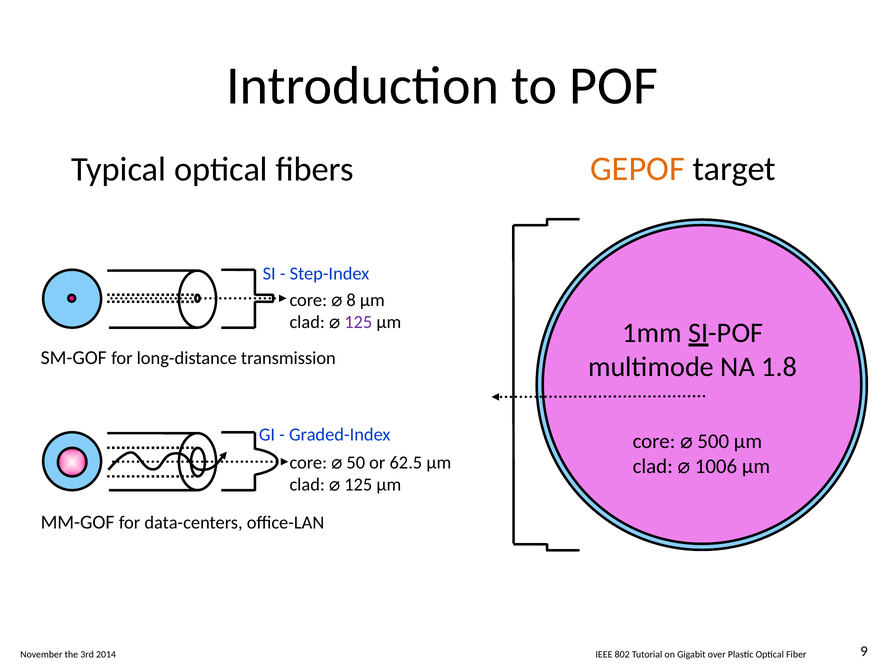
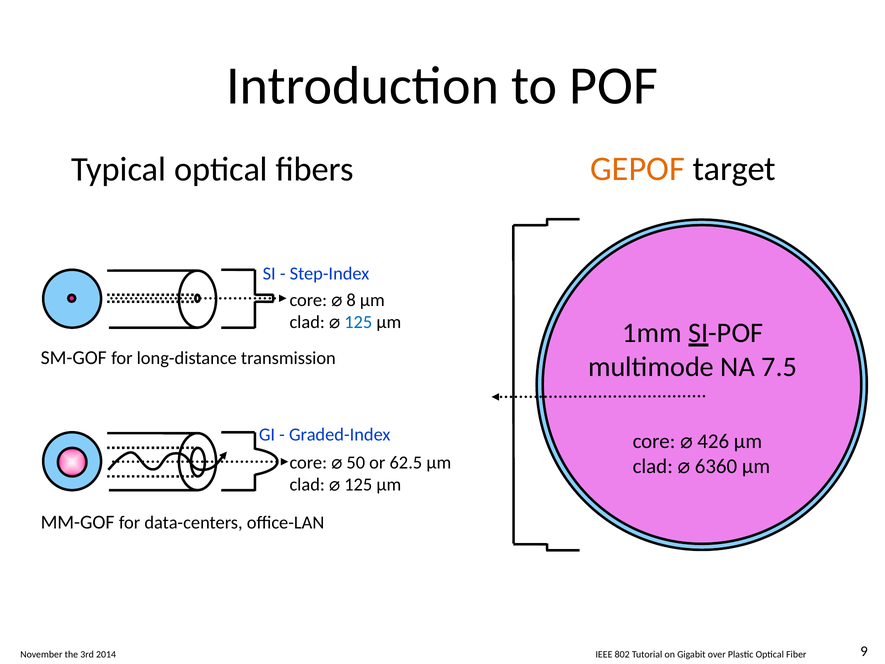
125 colour: purple -> blue (358, 322)
1.8: 1.8 -> 7.5 (779, 367)
500: 500 -> 426 (713, 441)
1006: 1006 -> 6360 (716, 466)
